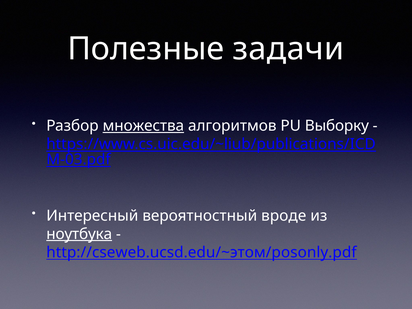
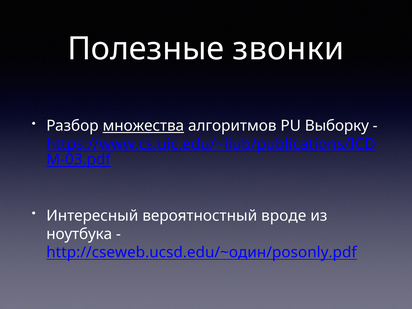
задачи: задачи -> звонки (288, 49)
ноутбука underline: present -> none (79, 234)
http://cseweb.ucsd.edu/~этом/posonly.pdf: http://cseweb.ucsd.edu/~этом/posonly.pdf -> http://cseweb.ucsd.edu/~один/posonly.pdf (201, 252)
